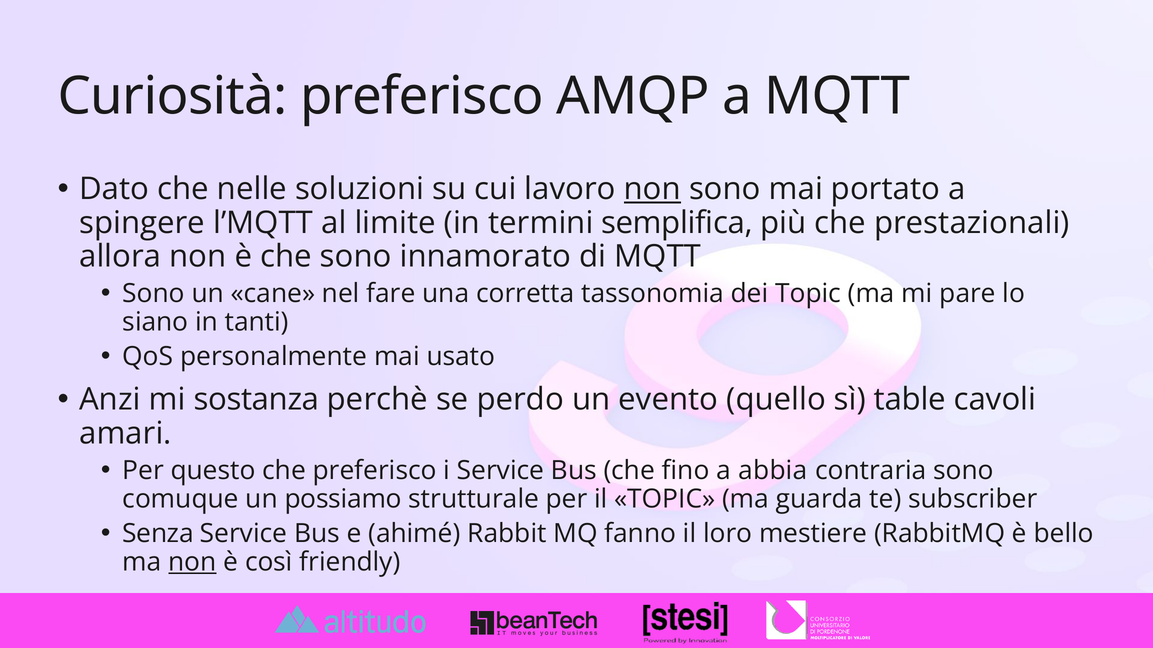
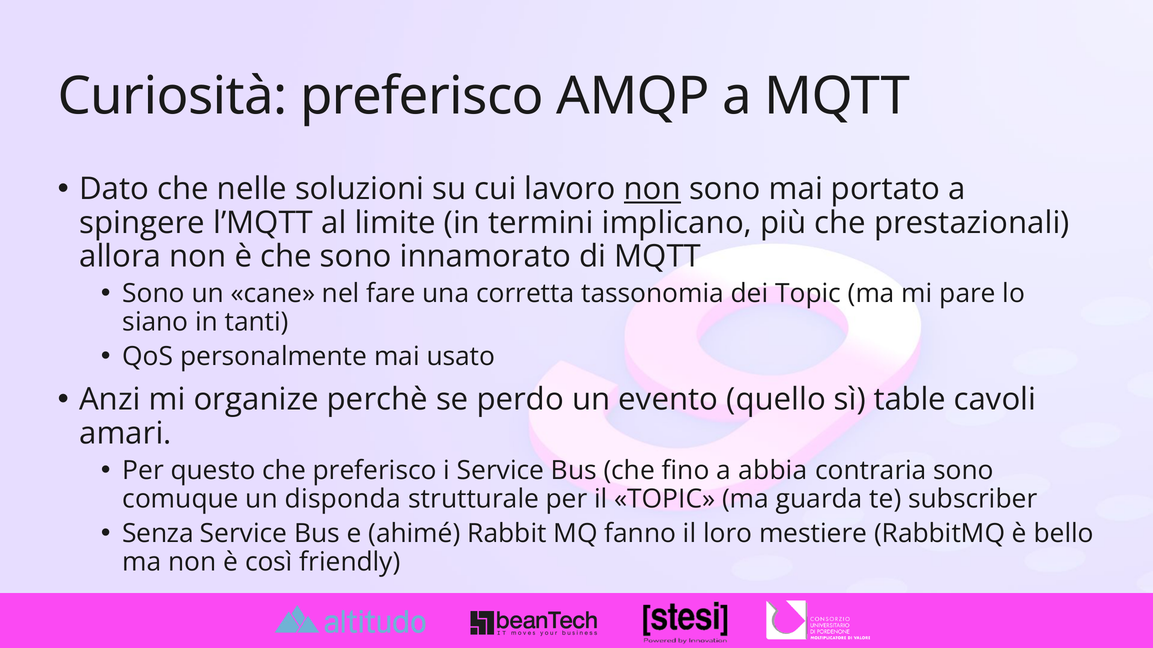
semplifica: semplifica -> implicano (677, 223)
sostanza: sostanza -> organize (256, 400)
possiamo: possiamo -> disponda (343, 499)
non underline: present -> none (192, 562)
